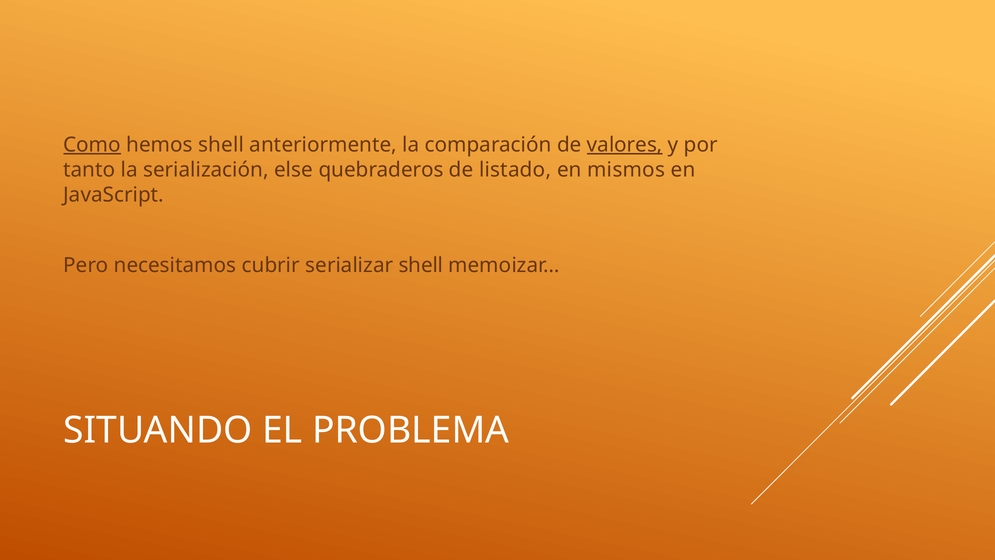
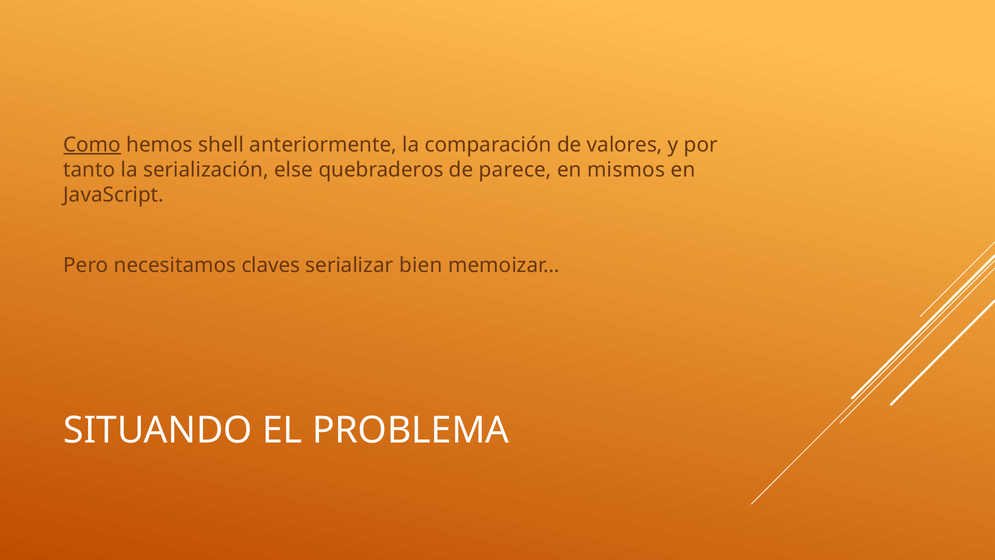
valores underline: present -> none (625, 145)
listado: listado -> parece (515, 170)
cubrir: cubrir -> claves (271, 265)
serializar shell: shell -> bien (421, 265)
